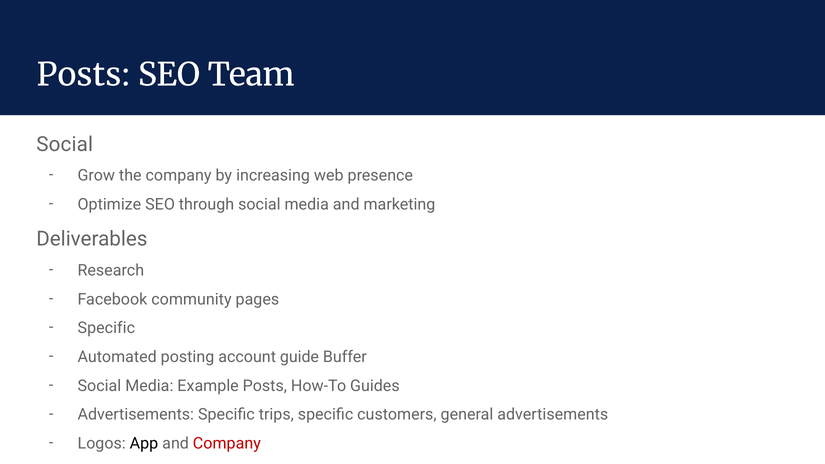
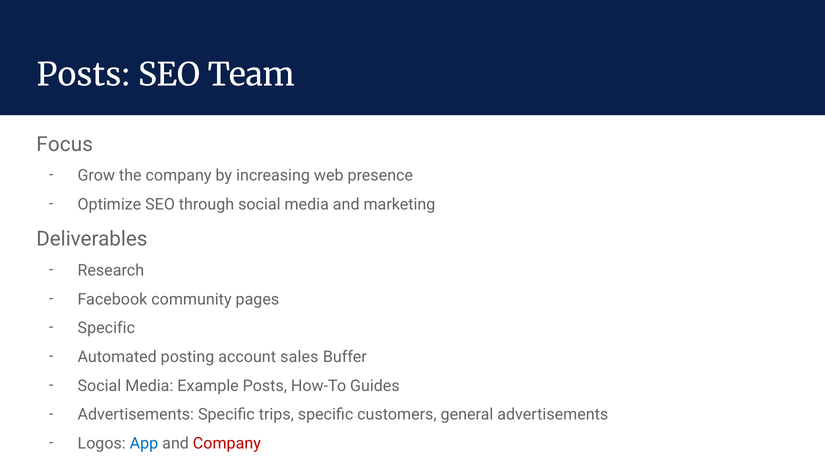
Social: Social -> Focus (65, 144)
guide: guide -> sales (299, 357)
App colour: black -> blue (144, 444)
